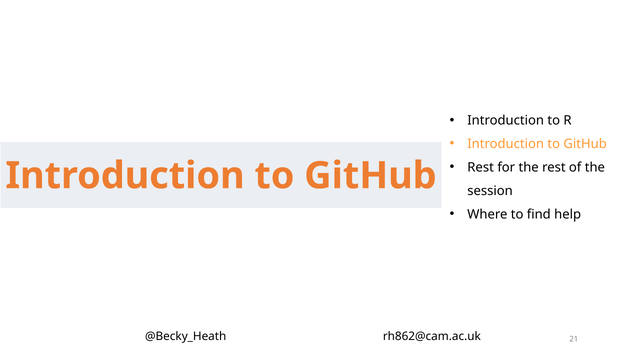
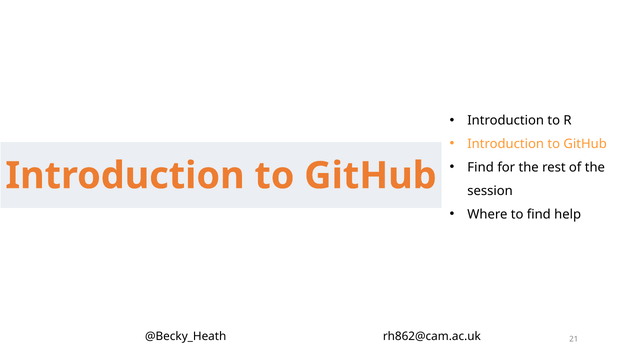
Rest: Rest -> Find (481, 167)
